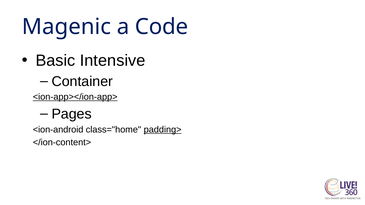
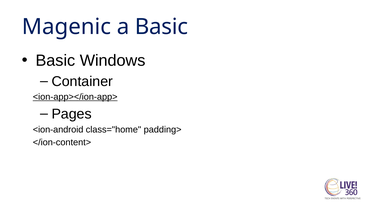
a Code: Code -> Basic (162, 27)
Intensive: Intensive -> Windows (113, 61)
padding> underline: present -> none (163, 130)
